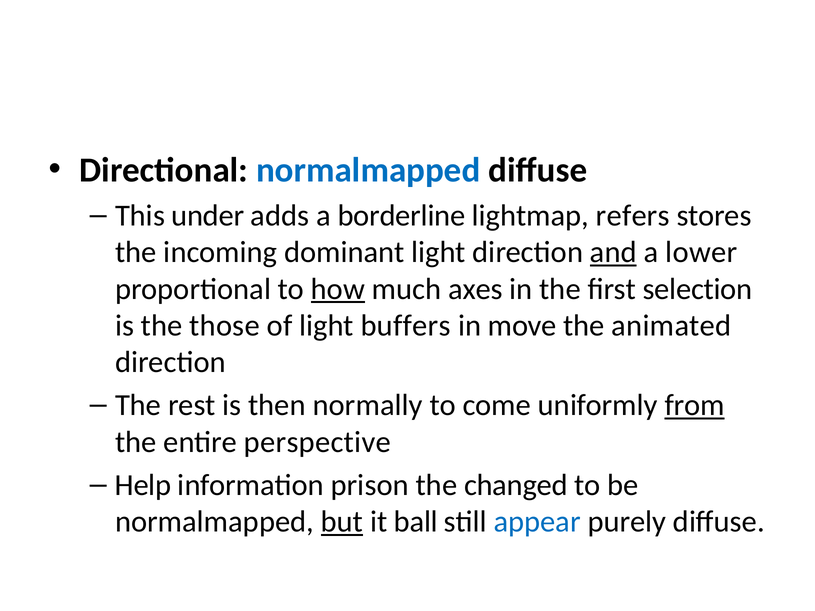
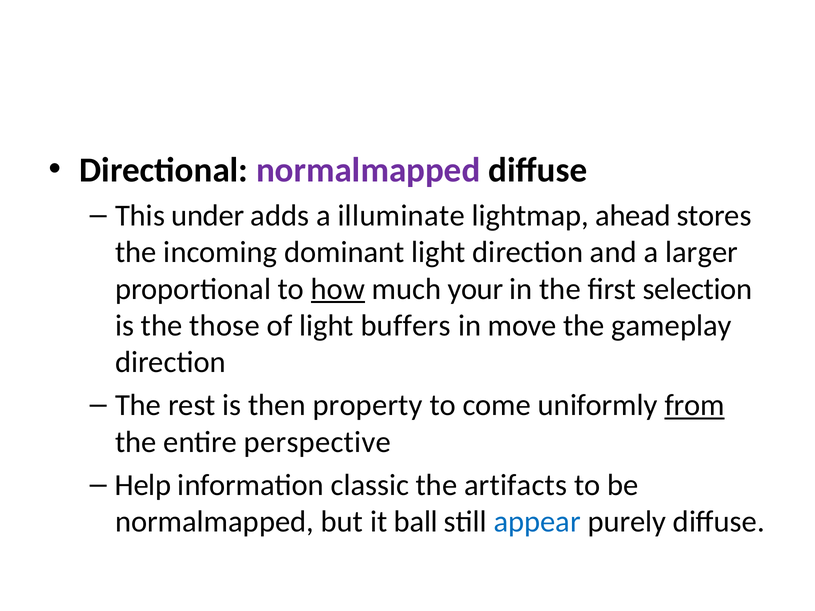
normalmapped colour: blue -> purple (368, 170)
borderline: borderline -> illuminate (401, 216)
refers: refers -> ahead (633, 216)
and underline: present -> none (613, 252)
lower: lower -> larger (702, 252)
axes: axes -> your (475, 289)
animated: animated -> gameplay (672, 326)
normally: normally -> property (368, 406)
prison: prison -> classic (370, 485)
changed: changed -> artifacts (516, 485)
but underline: present -> none (342, 522)
